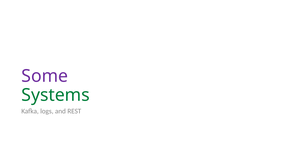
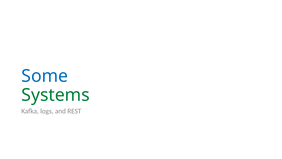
Some colour: purple -> blue (45, 76)
